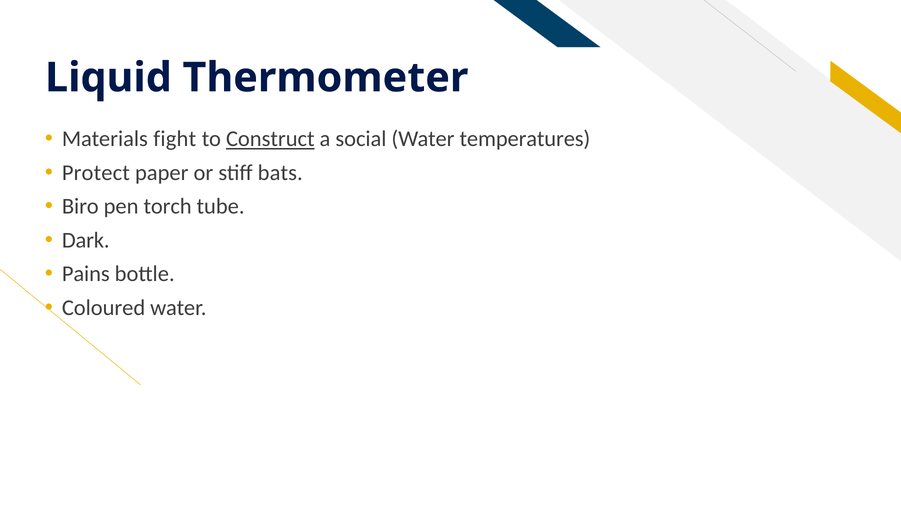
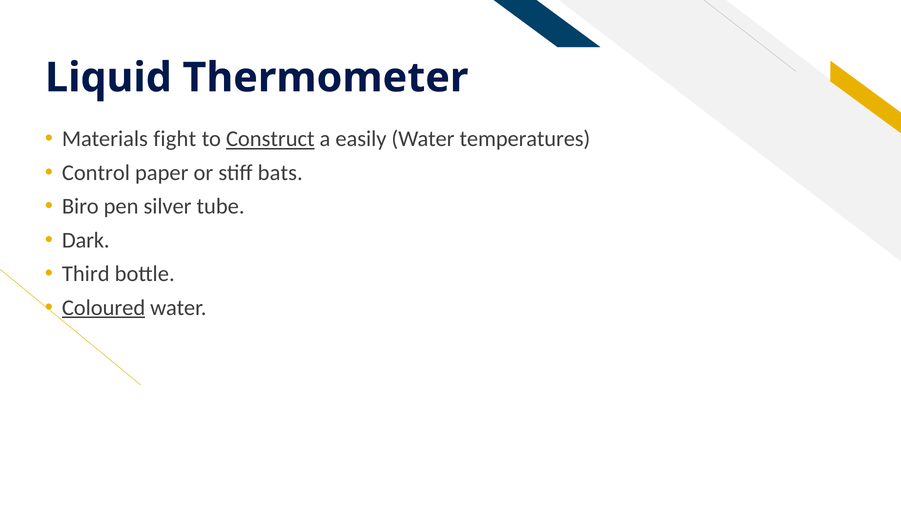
social: social -> easily (361, 139)
Protect: Protect -> Control (96, 173)
torch: torch -> silver (168, 206)
Pains: Pains -> Third (86, 274)
Coloured underline: none -> present (104, 307)
